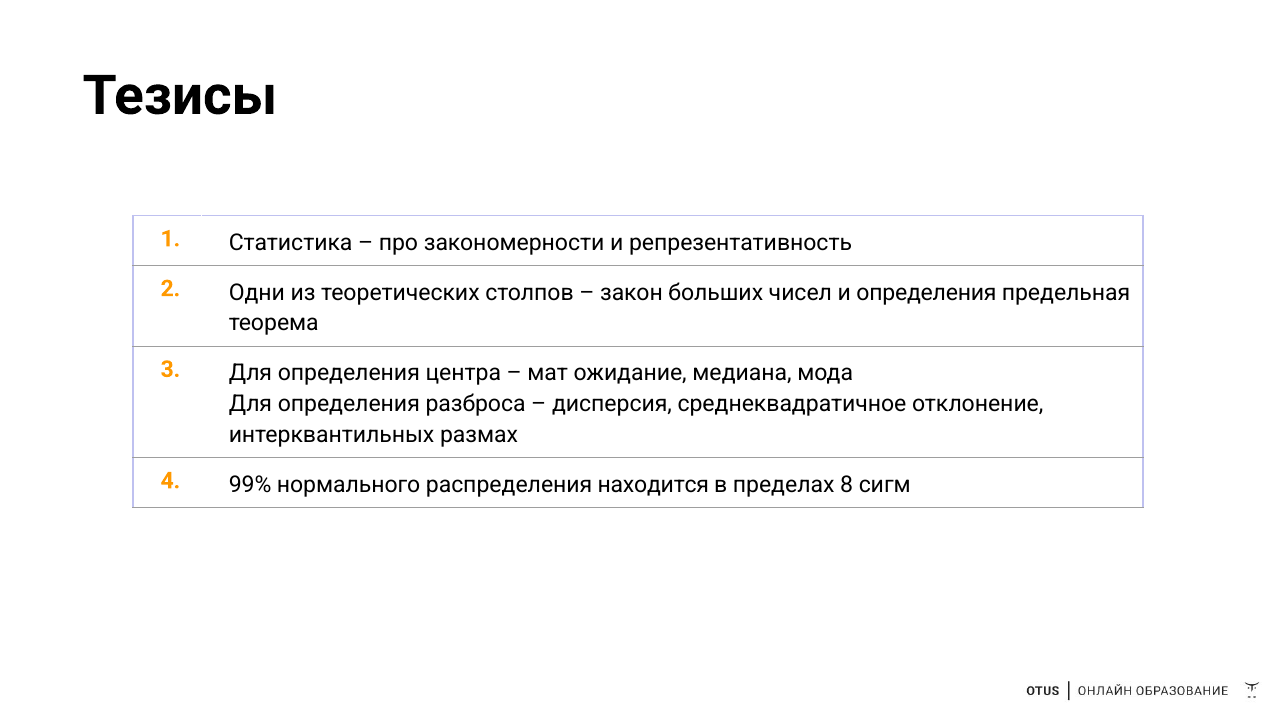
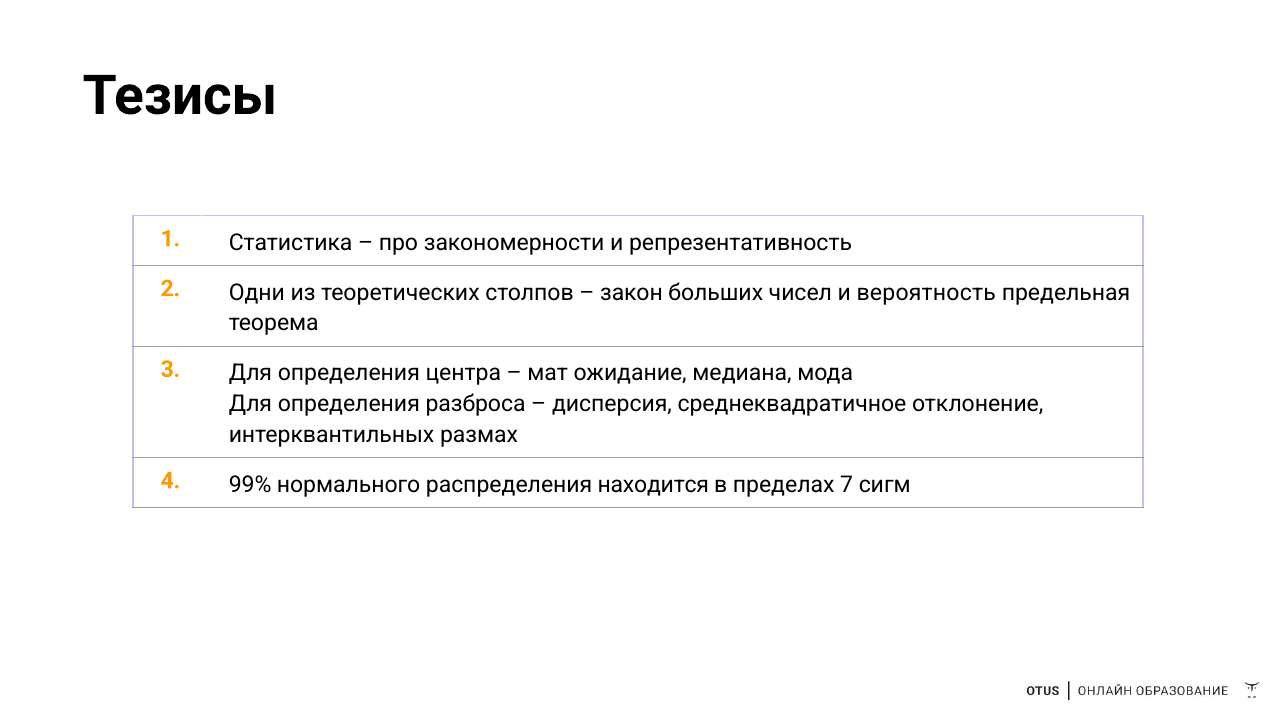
и определения: определения -> вероятность (926, 293)
8: 8 -> 7 (847, 485)
